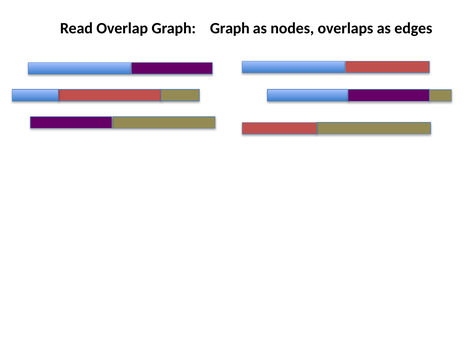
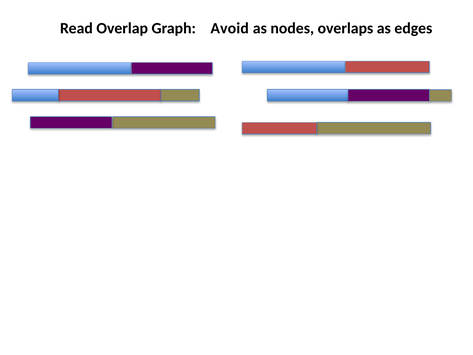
Graph Graph: Graph -> Avoid (230, 28)
